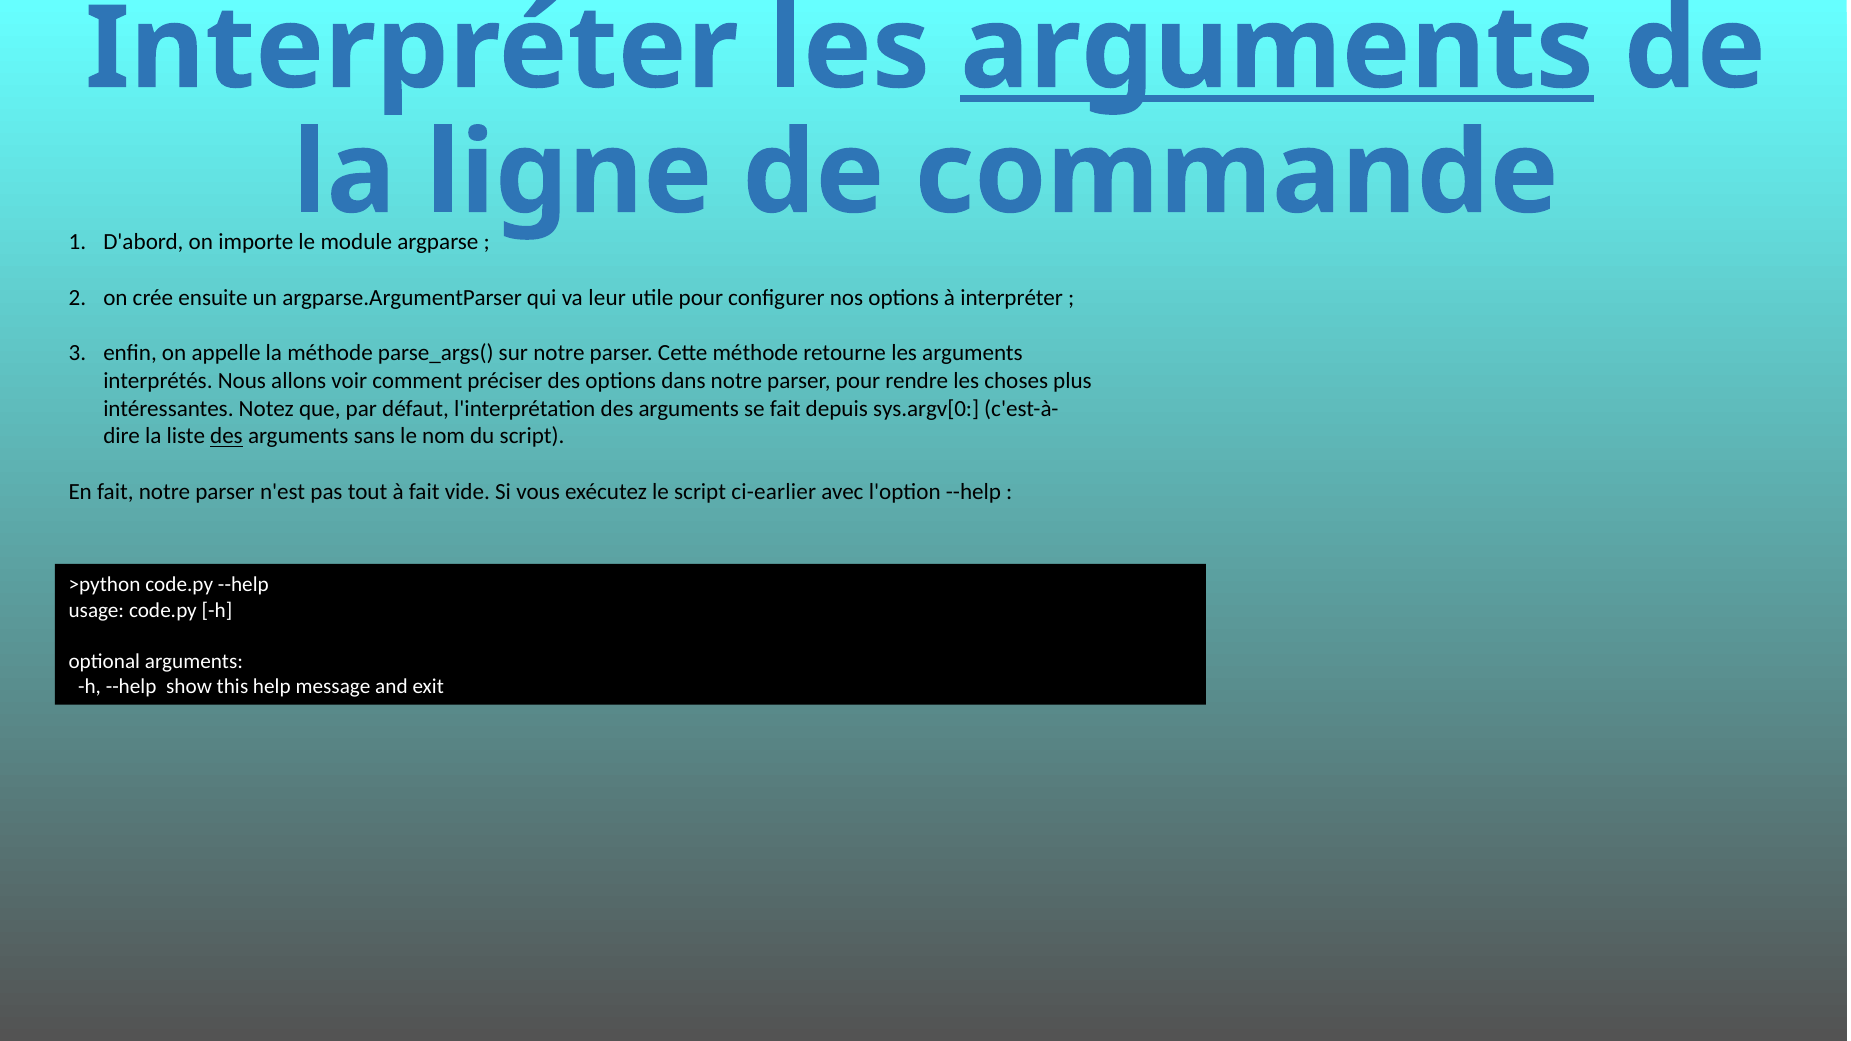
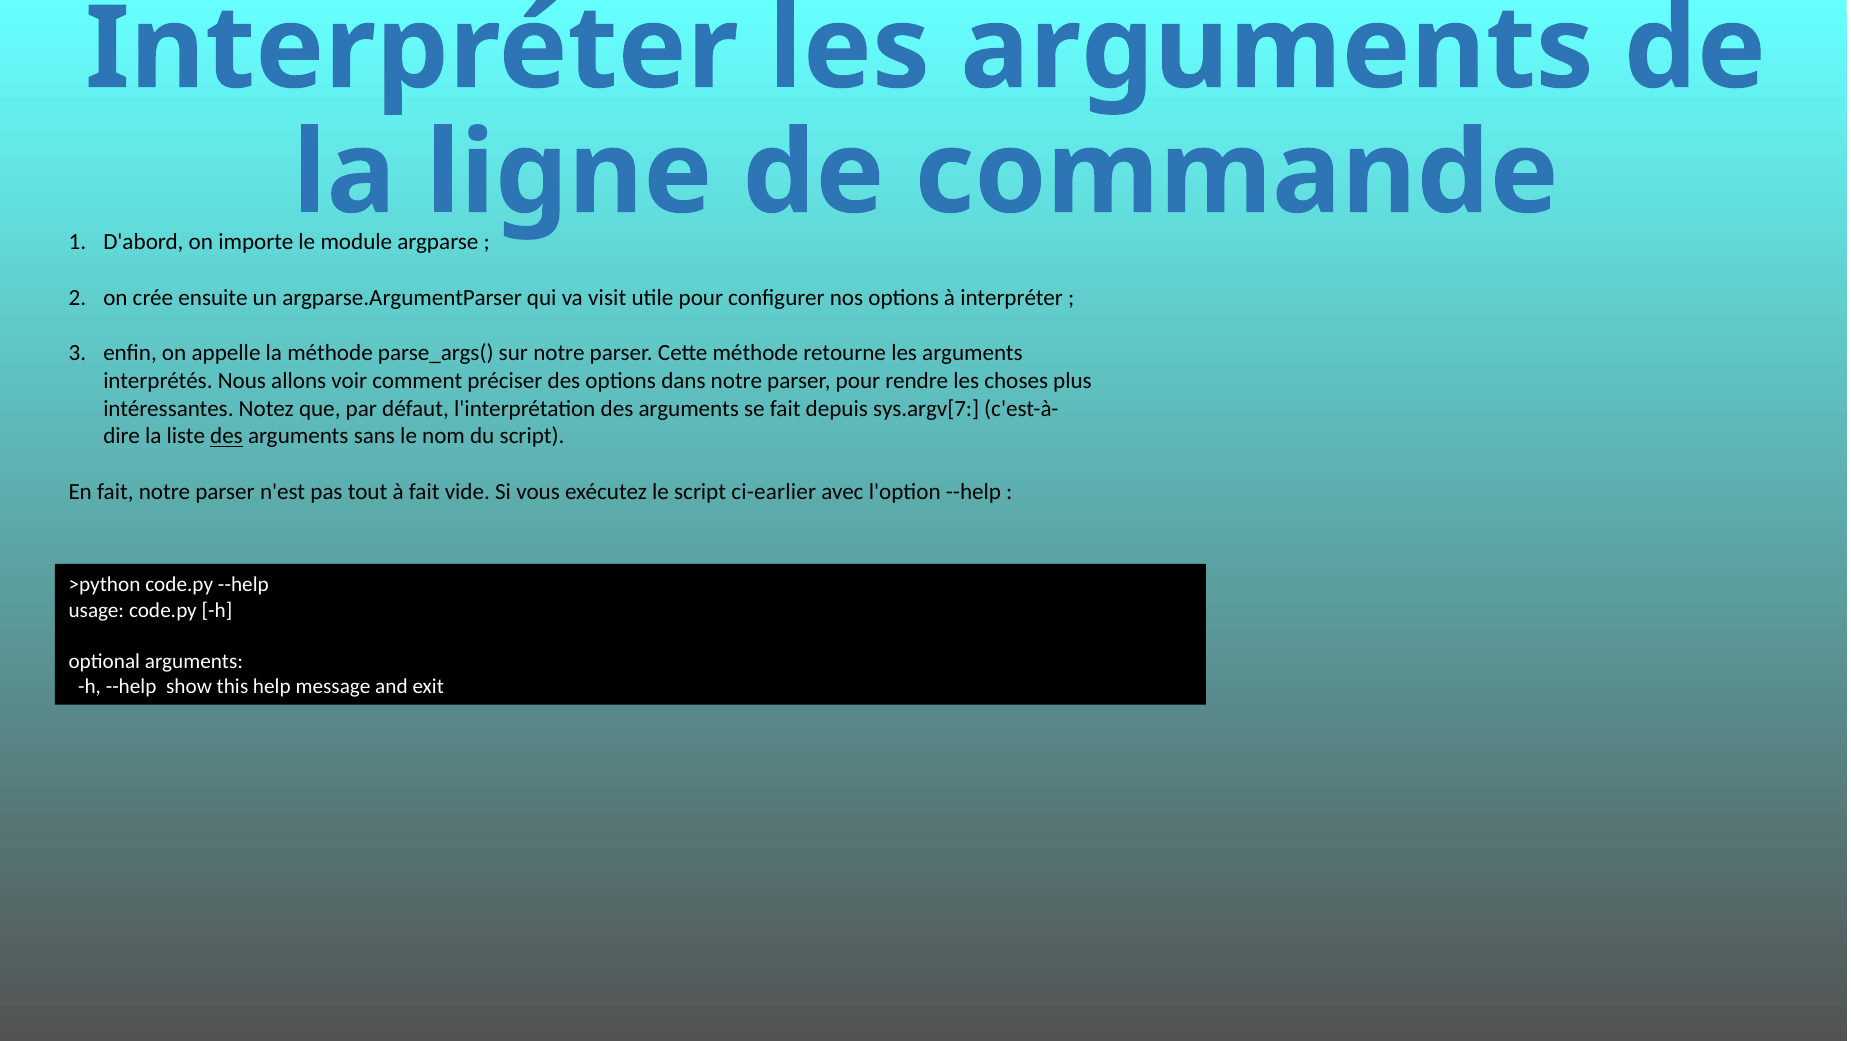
arguments underline: present -> none (1277, 49)
leur: leur -> visit (607, 298)
sys.argv[0: sys.argv[0 -> sys.argv[7 (926, 409)
